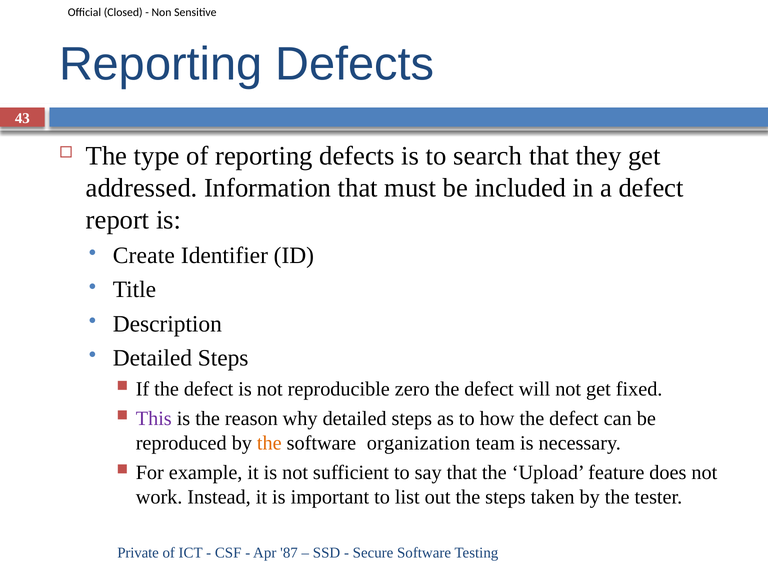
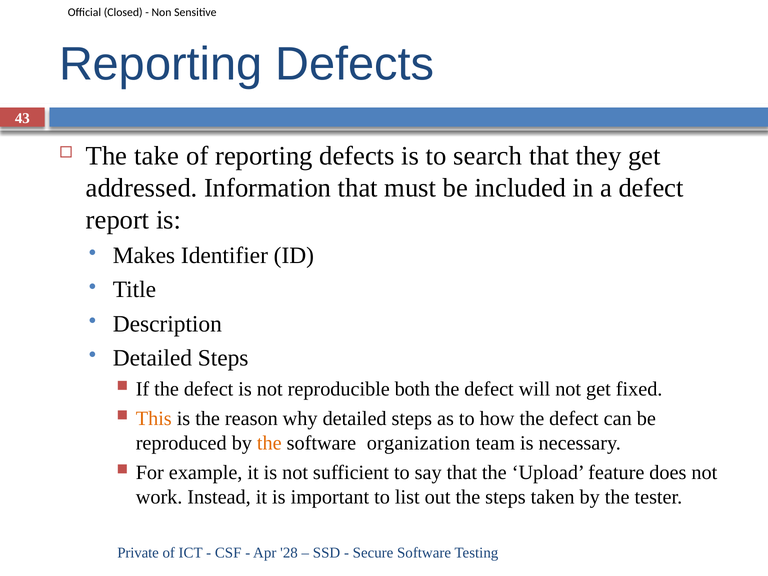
type: type -> take (157, 156)
Create: Create -> Makes (144, 256)
zero: zero -> both (412, 389)
This colour: purple -> orange (154, 419)
87: 87 -> 28 (289, 553)
